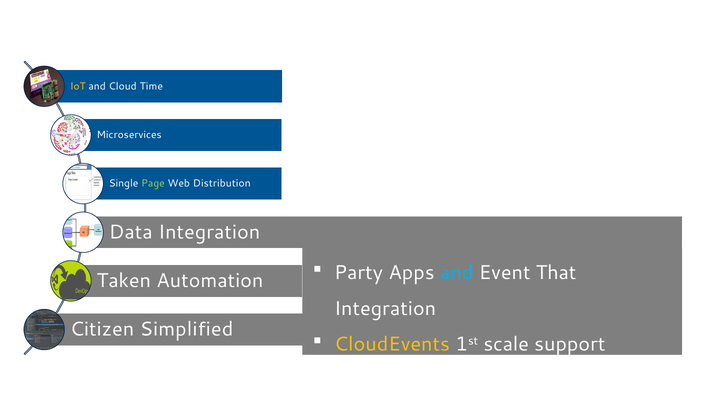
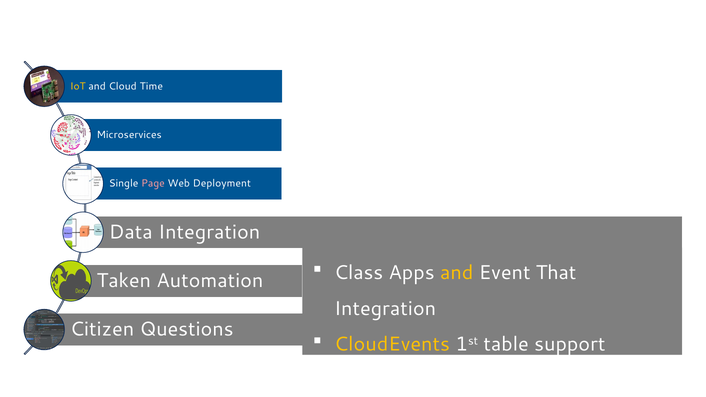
Page colour: light green -> pink (153, 184)
Distribution: Distribution -> Deployment (222, 184)
Party: Party -> Class (359, 273)
and colour: light blue -> yellow (457, 273)
Simplified: Simplified -> Questions (187, 329)
scale: scale -> table (506, 344)
